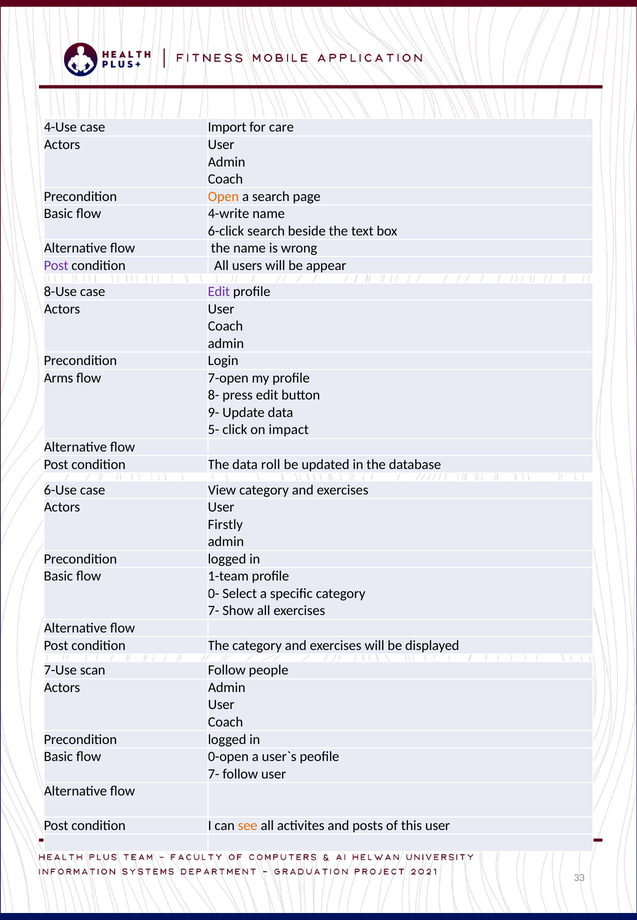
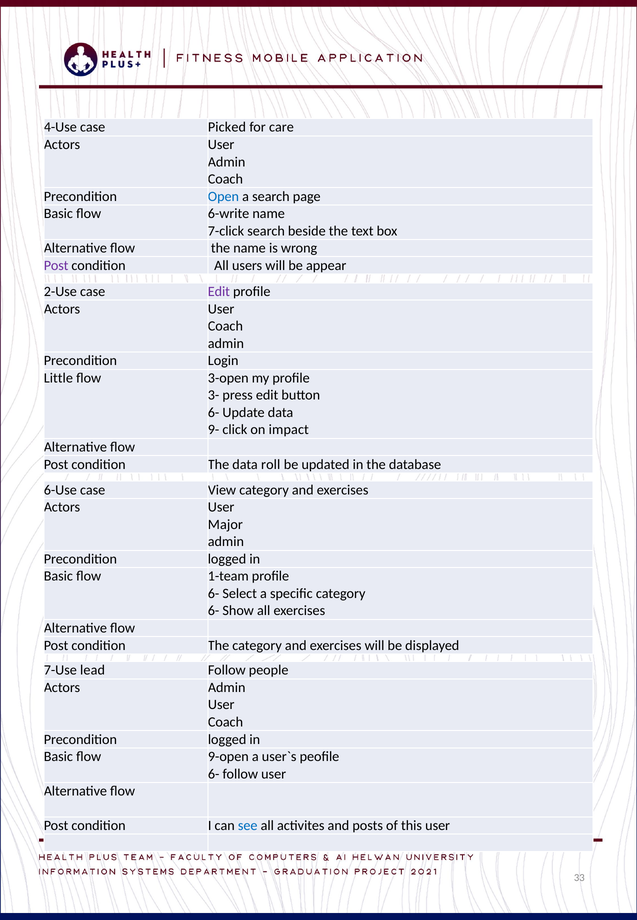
Import: Import -> Picked (227, 127)
Open colour: orange -> blue (223, 196)
4-write: 4-write -> 6-write (229, 214)
6-click: 6-click -> 7-click (226, 231)
8-Use: 8-Use -> 2-Use (60, 292)
Arms: Arms -> Little (58, 378)
7-open: 7-open -> 3-open (228, 378)
8-: 8- -> 3- (214, 395)
9-: 9- -> 6- (214, 413)
5-: 5- -> 9- (214, 430)
Firstly: Firstly -> Major (225, 525)
0-: 0- -> 6- (214, 594)
7-: 7- -> 6- (214, 611)
scan: scan -> lead (93, 670)
0-open: 0-open -> 9-open (228, 757)
7-: 7- -> 6- (214, 774)
see colour: orange -> blue (248, 826)
